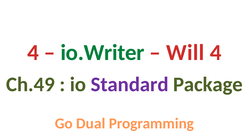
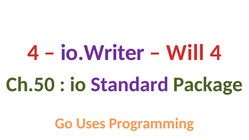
io.Writer colour: green -> purple (102, 53)
Ch.49: Ch.49 -> Ch.50 (30, 84)
Dual: Dual -> Uses (91, 124)
